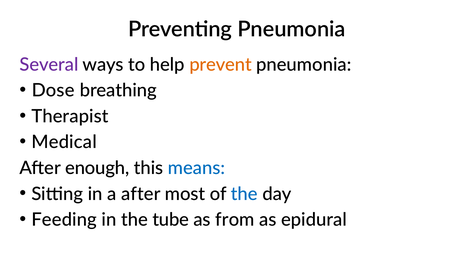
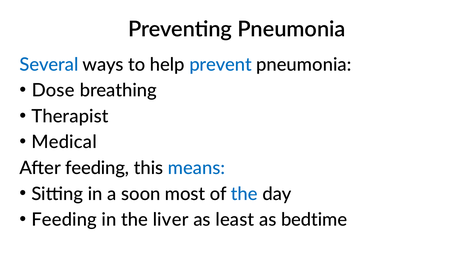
Several colour: purple -> blue (49, 65)
prevent colour: orange -> blue (221, 65)
After enough: enough -> feeding (97, 168)
a after: after -> soon (141, 194)
tube: tube -> liver (171, 220)
from: from -> least (235, 220)
epidural: epidural -> bedtime (314, 220)
